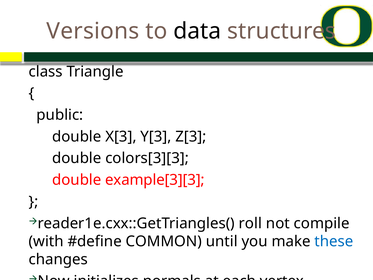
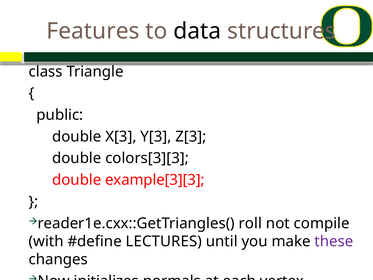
Versions: Versions -> Features (93, 31)
COMMON: COMMON -> LECTURES (164, 241)
these colour: blue -> purple (334, 241)
